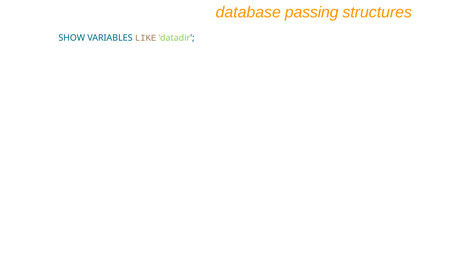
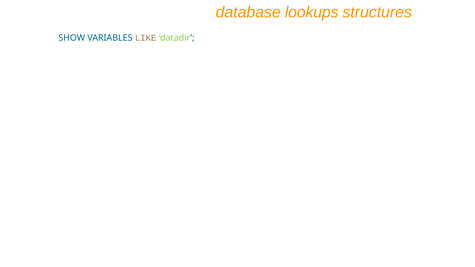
passing: passing -> lookups (312, 12)
